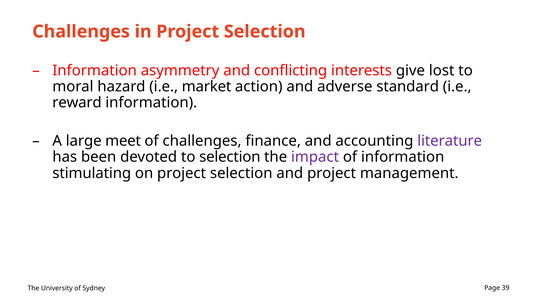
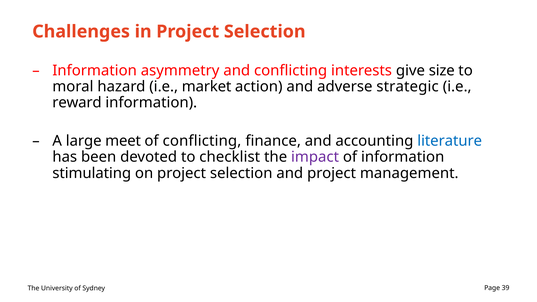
lost: lost -> size (442, 71)
standard: standard -> strategic (408, 87)
of challenges: challenges -> conflicting (202, 141)
literature colour: purple -> blue (450, 141)
to selection: selection -> checklist (230, 157)
